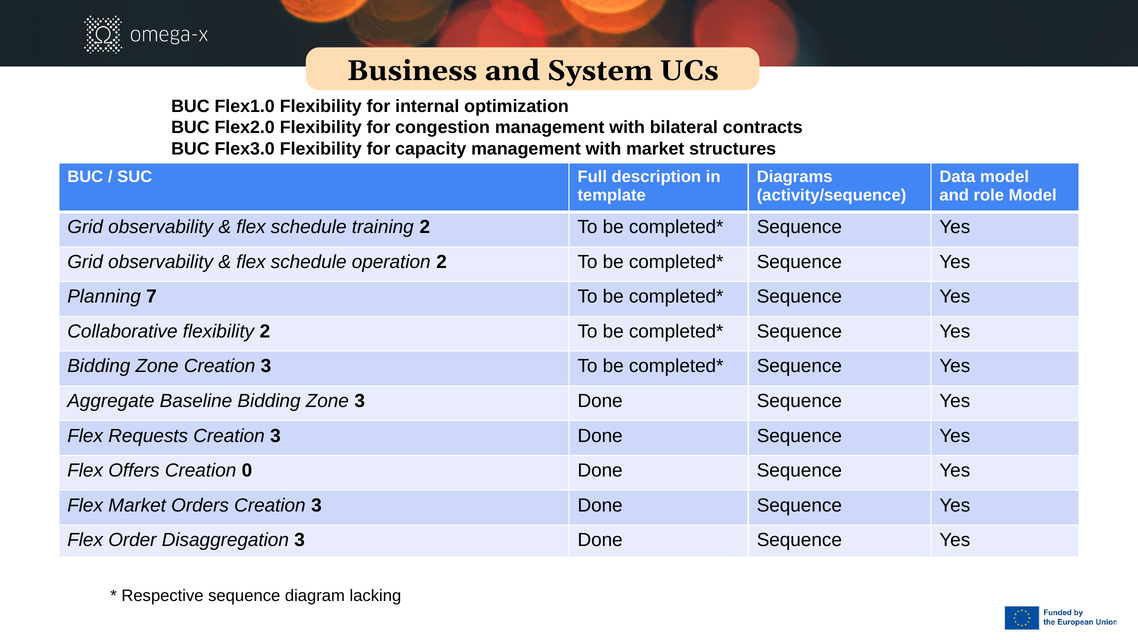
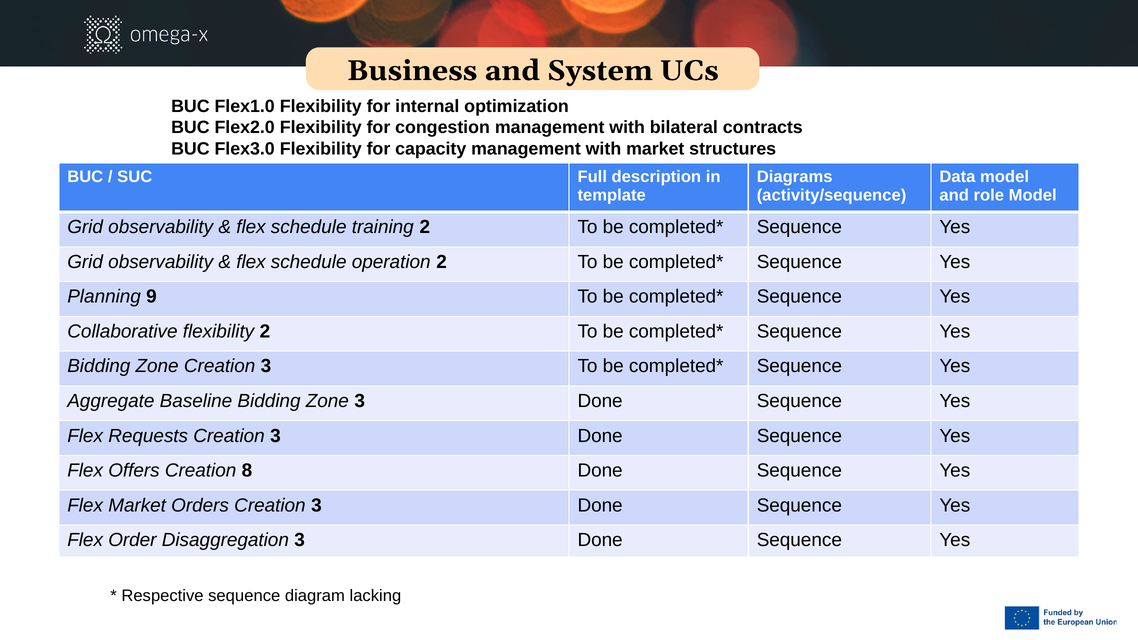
7: 7 -> 9 (151, 297)
0: 0 -> 8 (247, 471)
